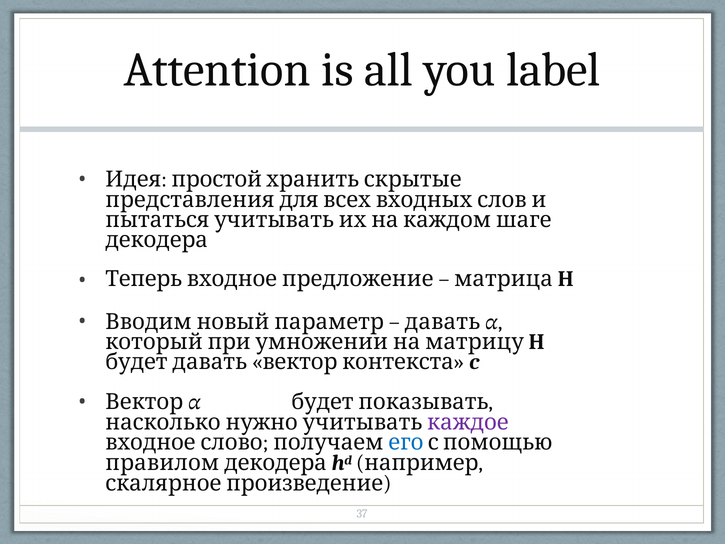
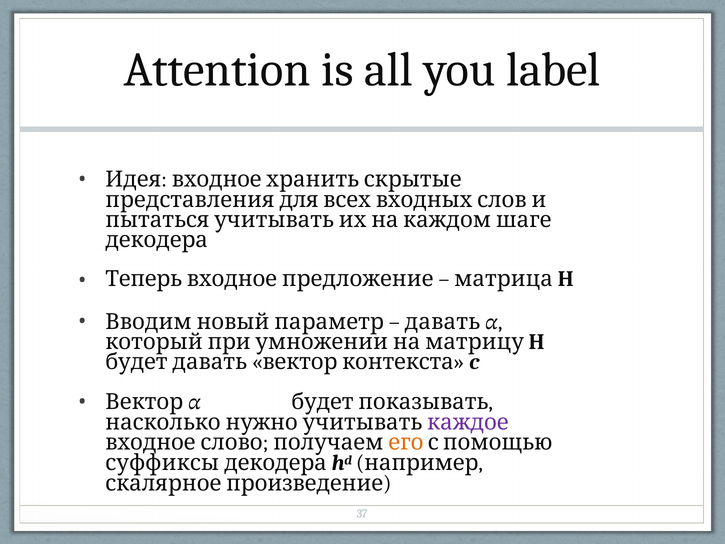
Идея простой: простой -> входное (217, 180)
его colour: blue -> orange (406, 442)
правилом: правилом -> суффиксы (162, 463)
